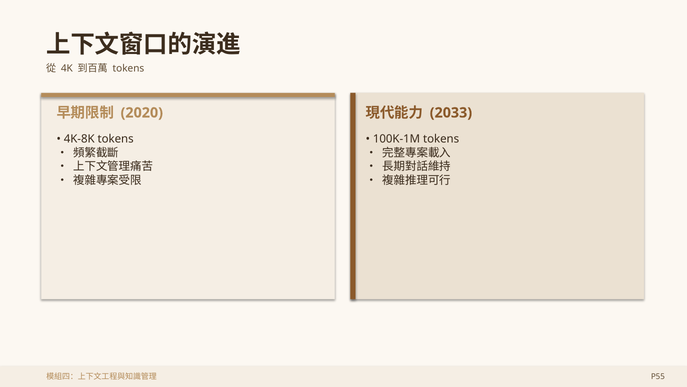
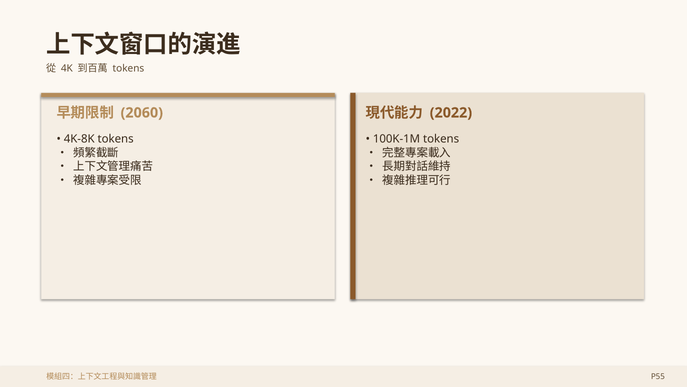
2020: 2020 -> 2060 (142, 113)
2033: 2033 -> 2022 (451, 113)
